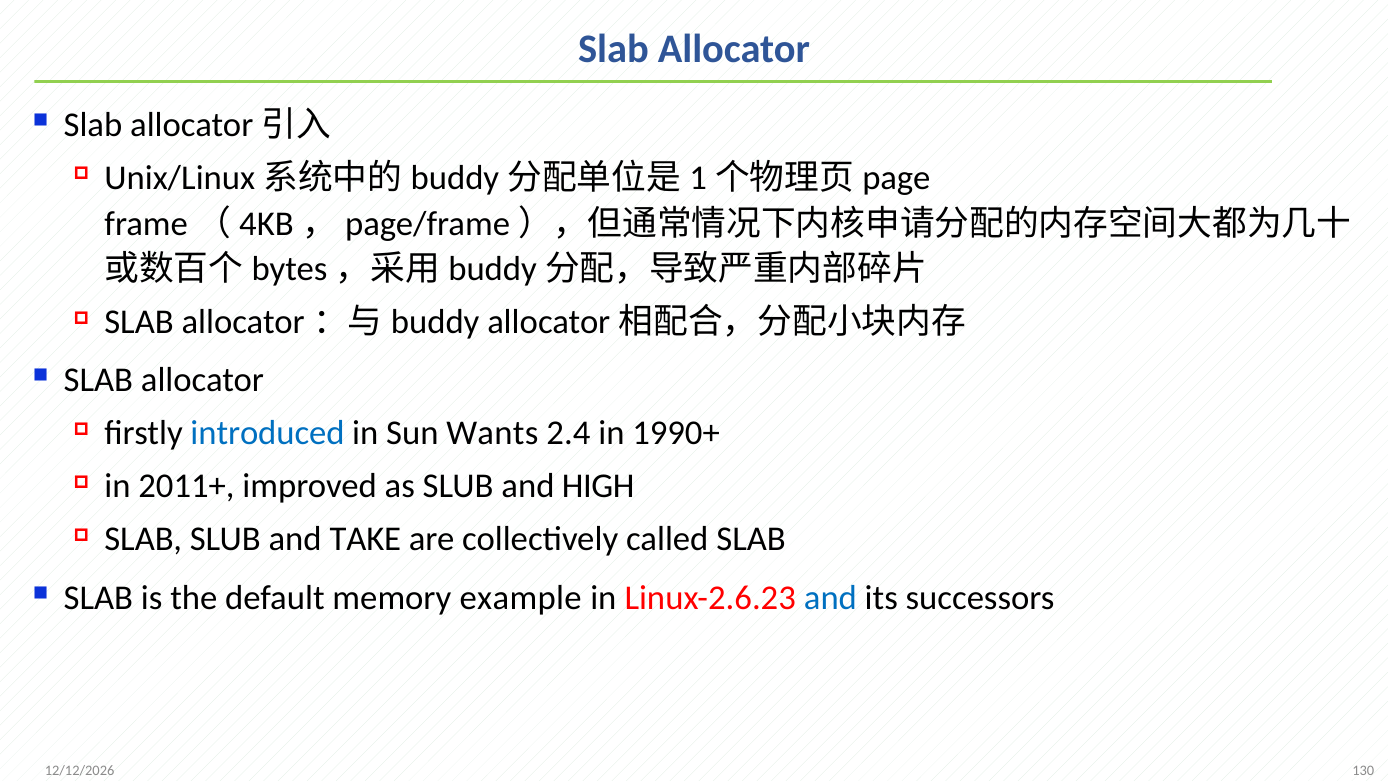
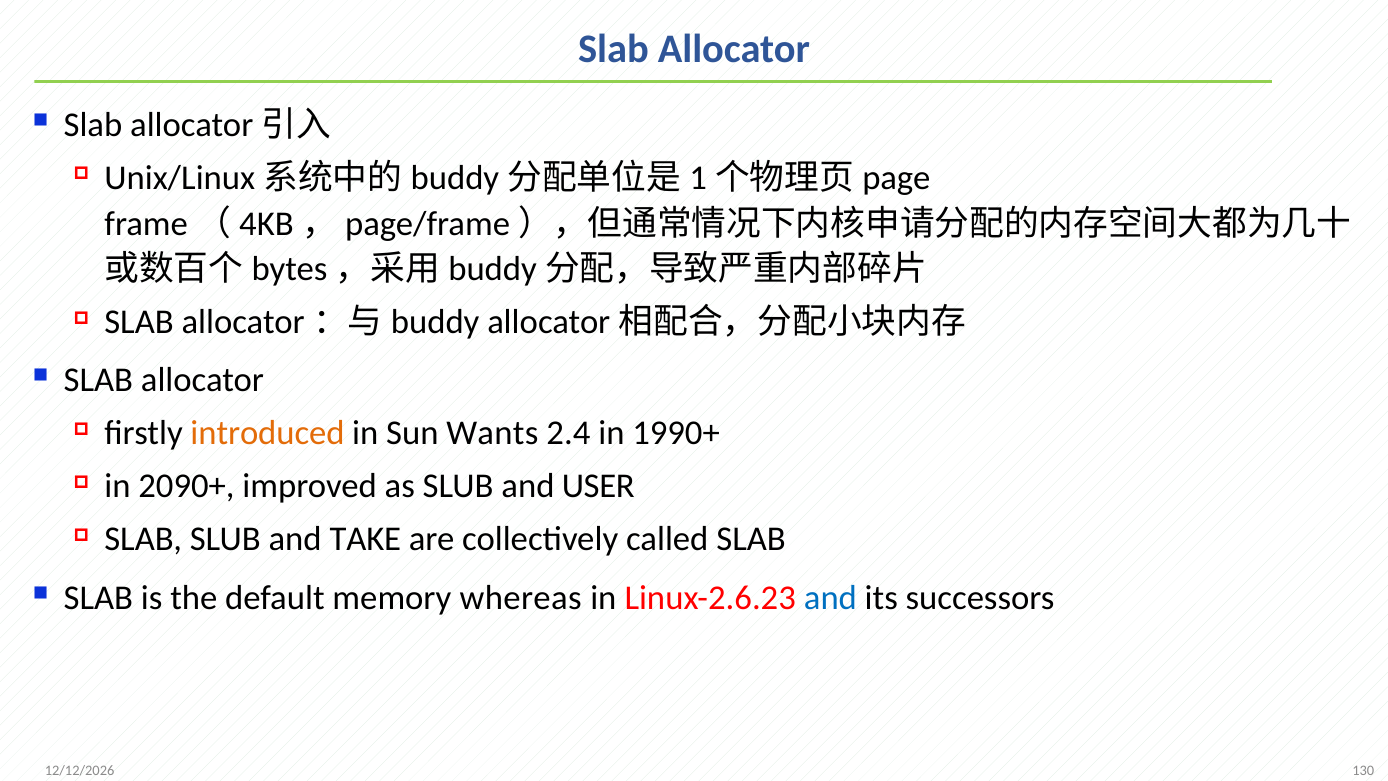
introduced colour: blue -> orange (267, 433)
2011+: 2011+ -> 2090+ (187, 486)
HIGH: HIGH -> USER (598, 486)
example: example -> whereas (521, 597)
